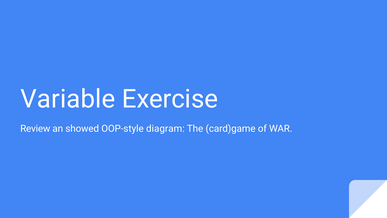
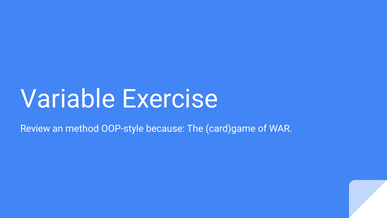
showed: showed -> method (82, 128)
diagram: diagram -> because (165, 128)
